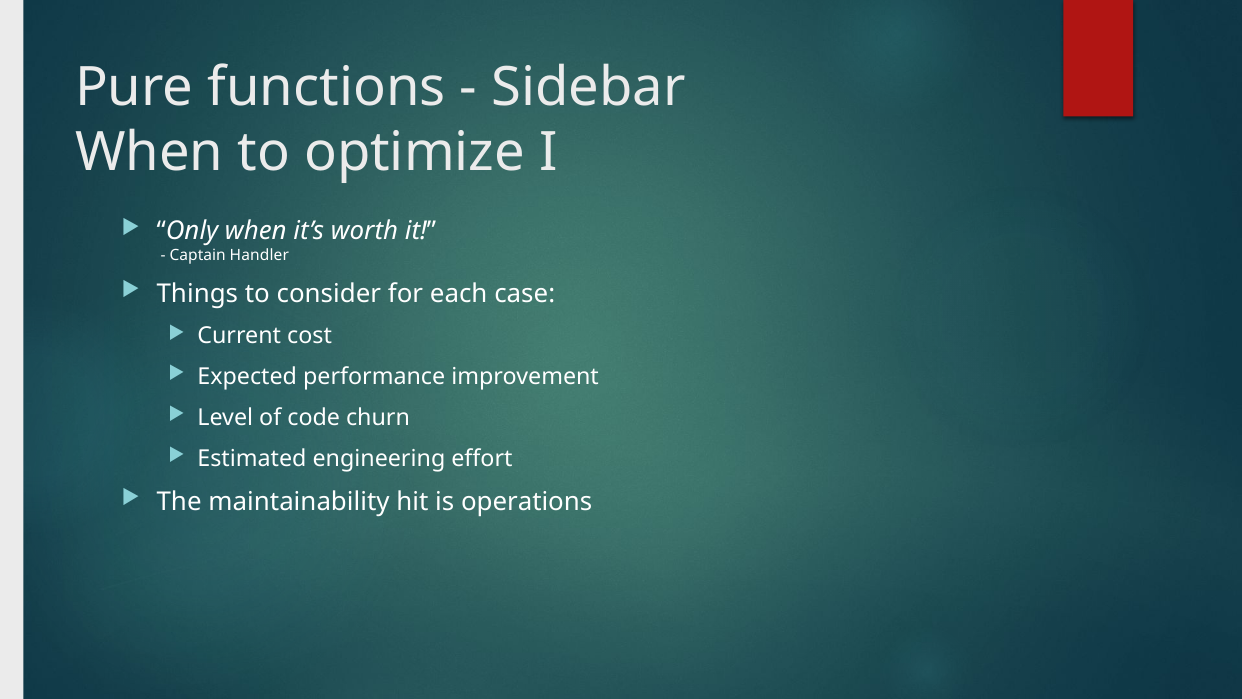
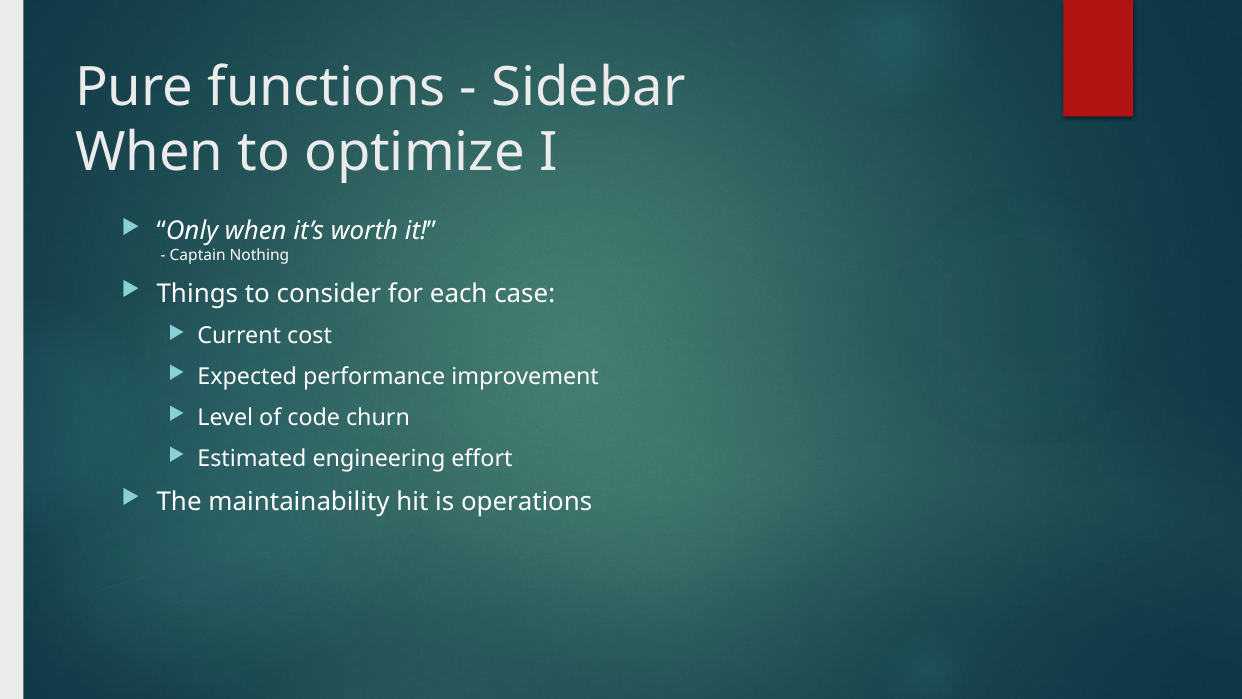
Handler: Handler -> Nothing (259, 255)
